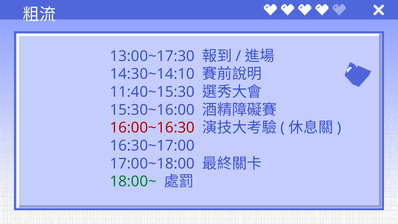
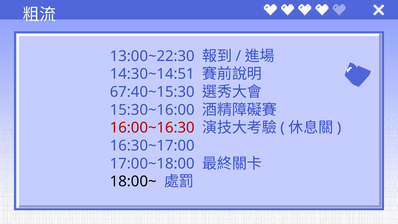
13:00~17:30: 13:00~17:30 -> 13:00~22:30 (152, 56)
14:30~14:10: 14:30~14:10 -> 14:30~14:51 (152, 74)
11:40~15:30: 11:40~15:30 -> 67:40~15:30 (152, 92)
18:00~ colour: green -> black (133, 181)
